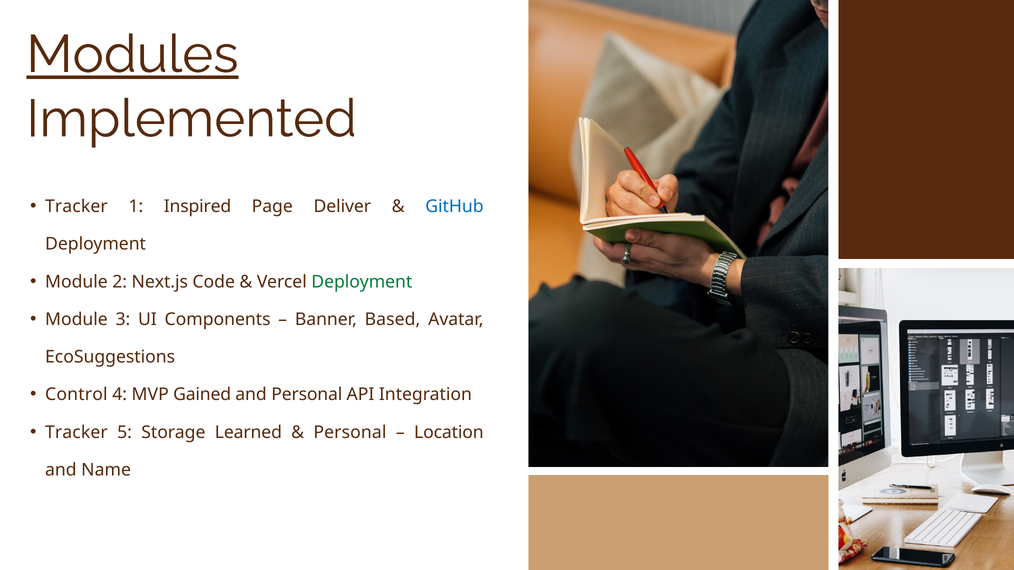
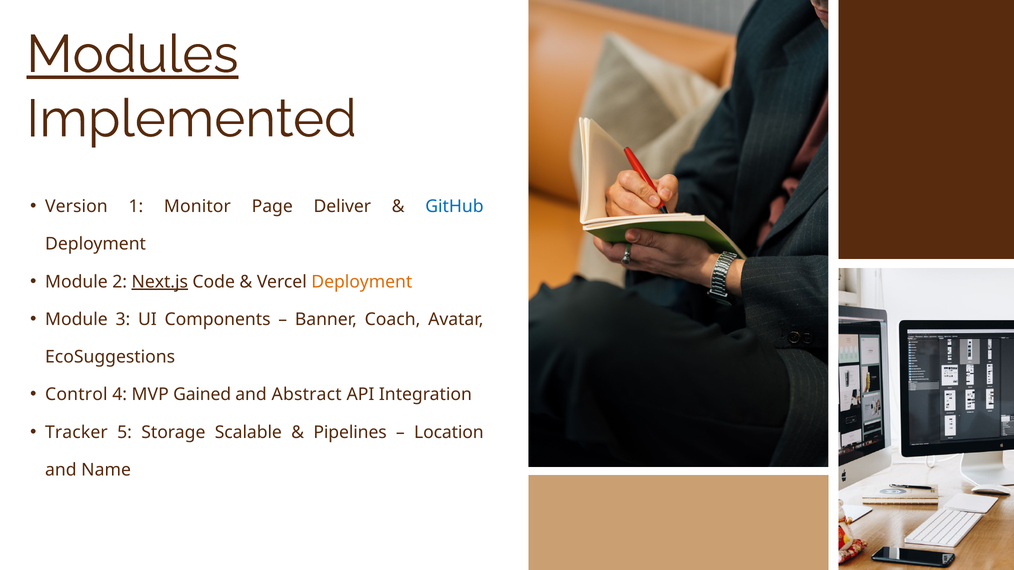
Tracker: Tracker -> Version (76, 207)
Inspired: Inspired -> Monitor (197, 207)
Next.js underline: none -> present (160, 282)
Deployment colour: green -> orange (362, 282)
Based: Based -> Coach (393, 320)
and Personal: Personal -> Abstract (307, 395)
Learned: Learned -> Scalable (248, 433)
Personal: Personal -> Pipelines (350, 433)
